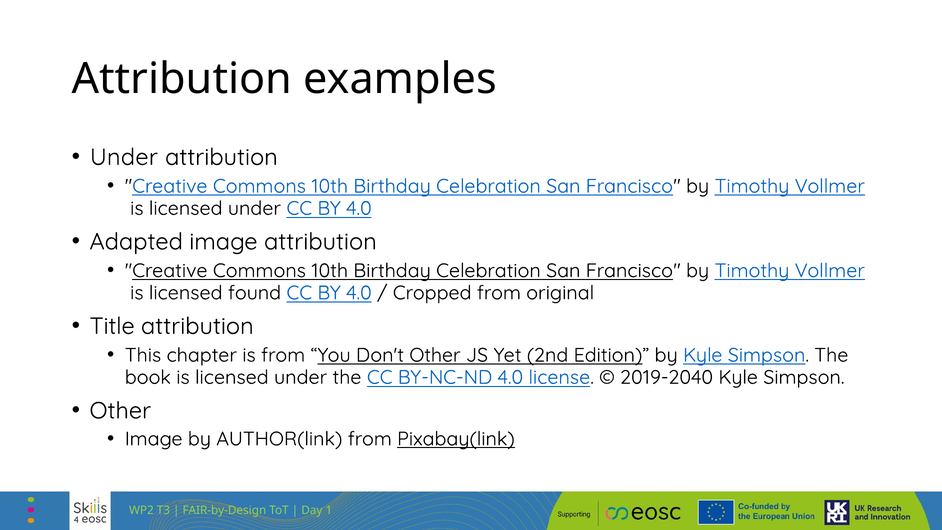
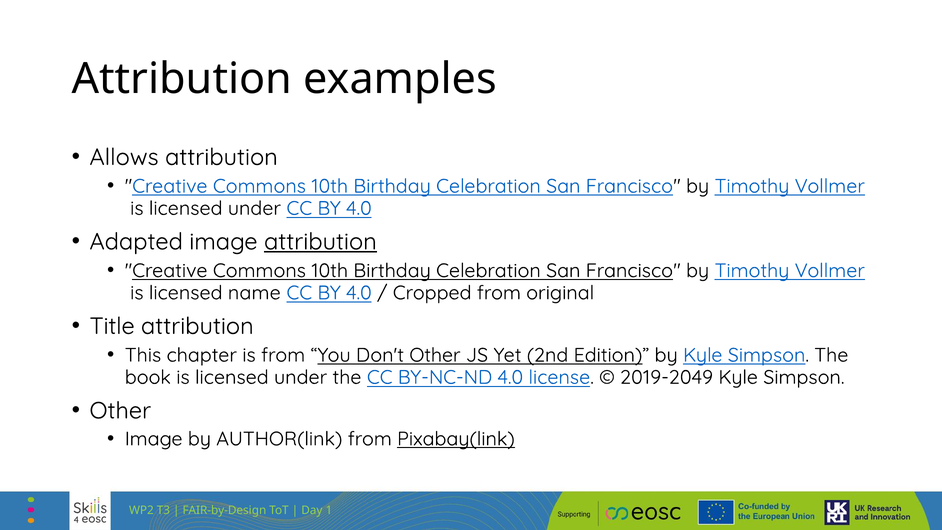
Under: Under -> Allows (124, 157)
attribution underline: none -> present (320, 242)
found: found -> name (254, 293)
2019-2040: 2019-2040 -> 2019-2049 (667, 377)
